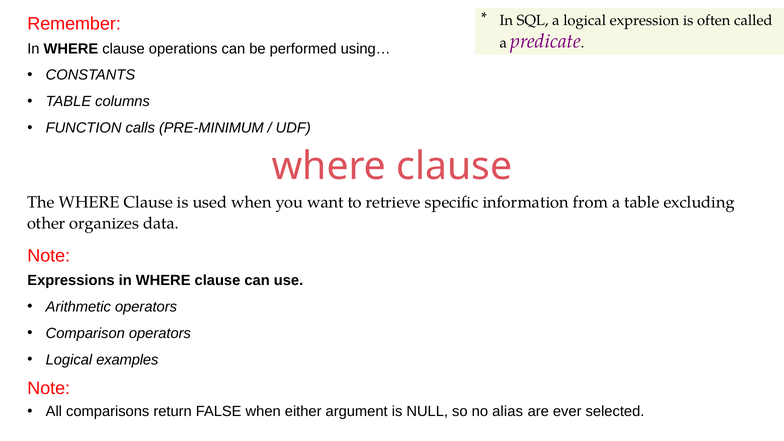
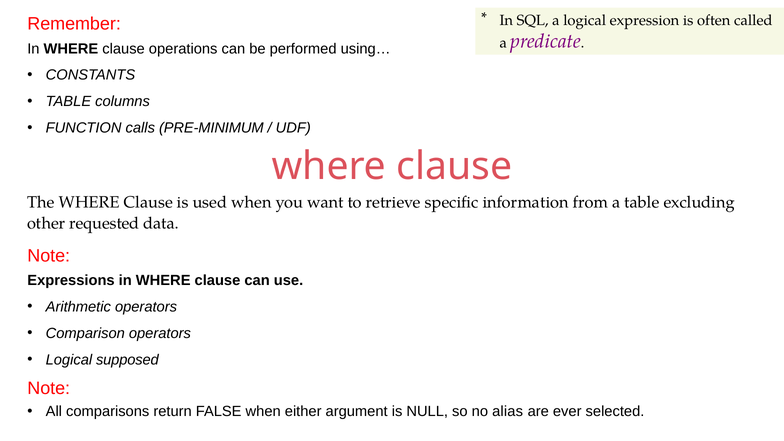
organizes: organizes -> requested (104, 223)
examples: examples -> supposed (127, 360)
